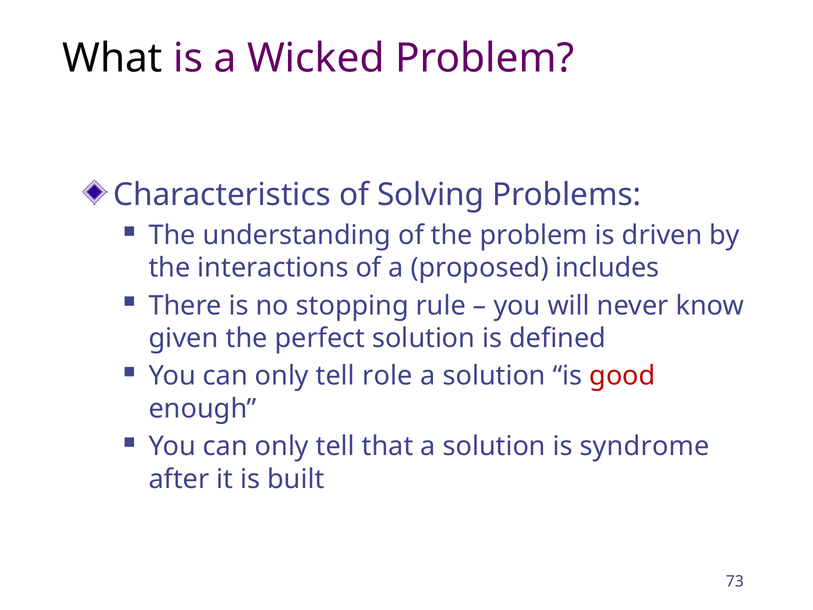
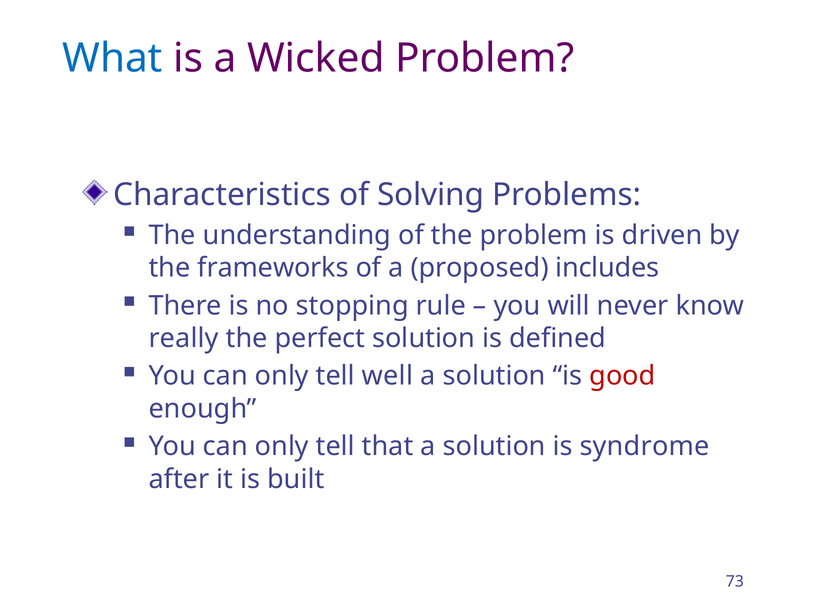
What colour: black -> blue (112, 58)
interactions: interactions -> frameworks (273, 268)
given: given -> really (184, 338)
role: role -> well (387, 376)
